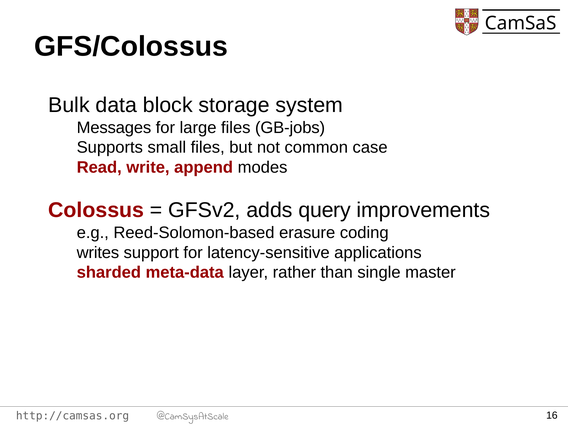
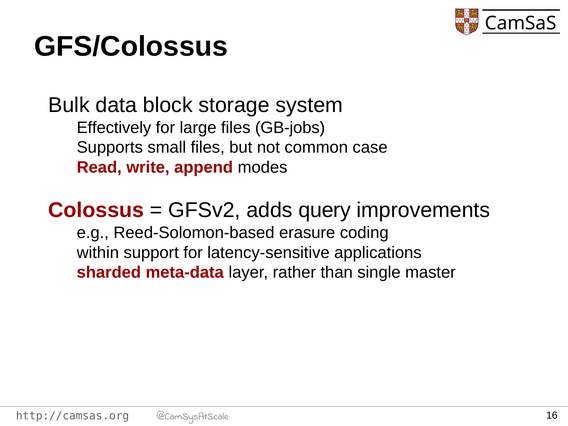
Messages: Messages -> Effectively (114, 128)
writes: writes -> within (98, 253)
